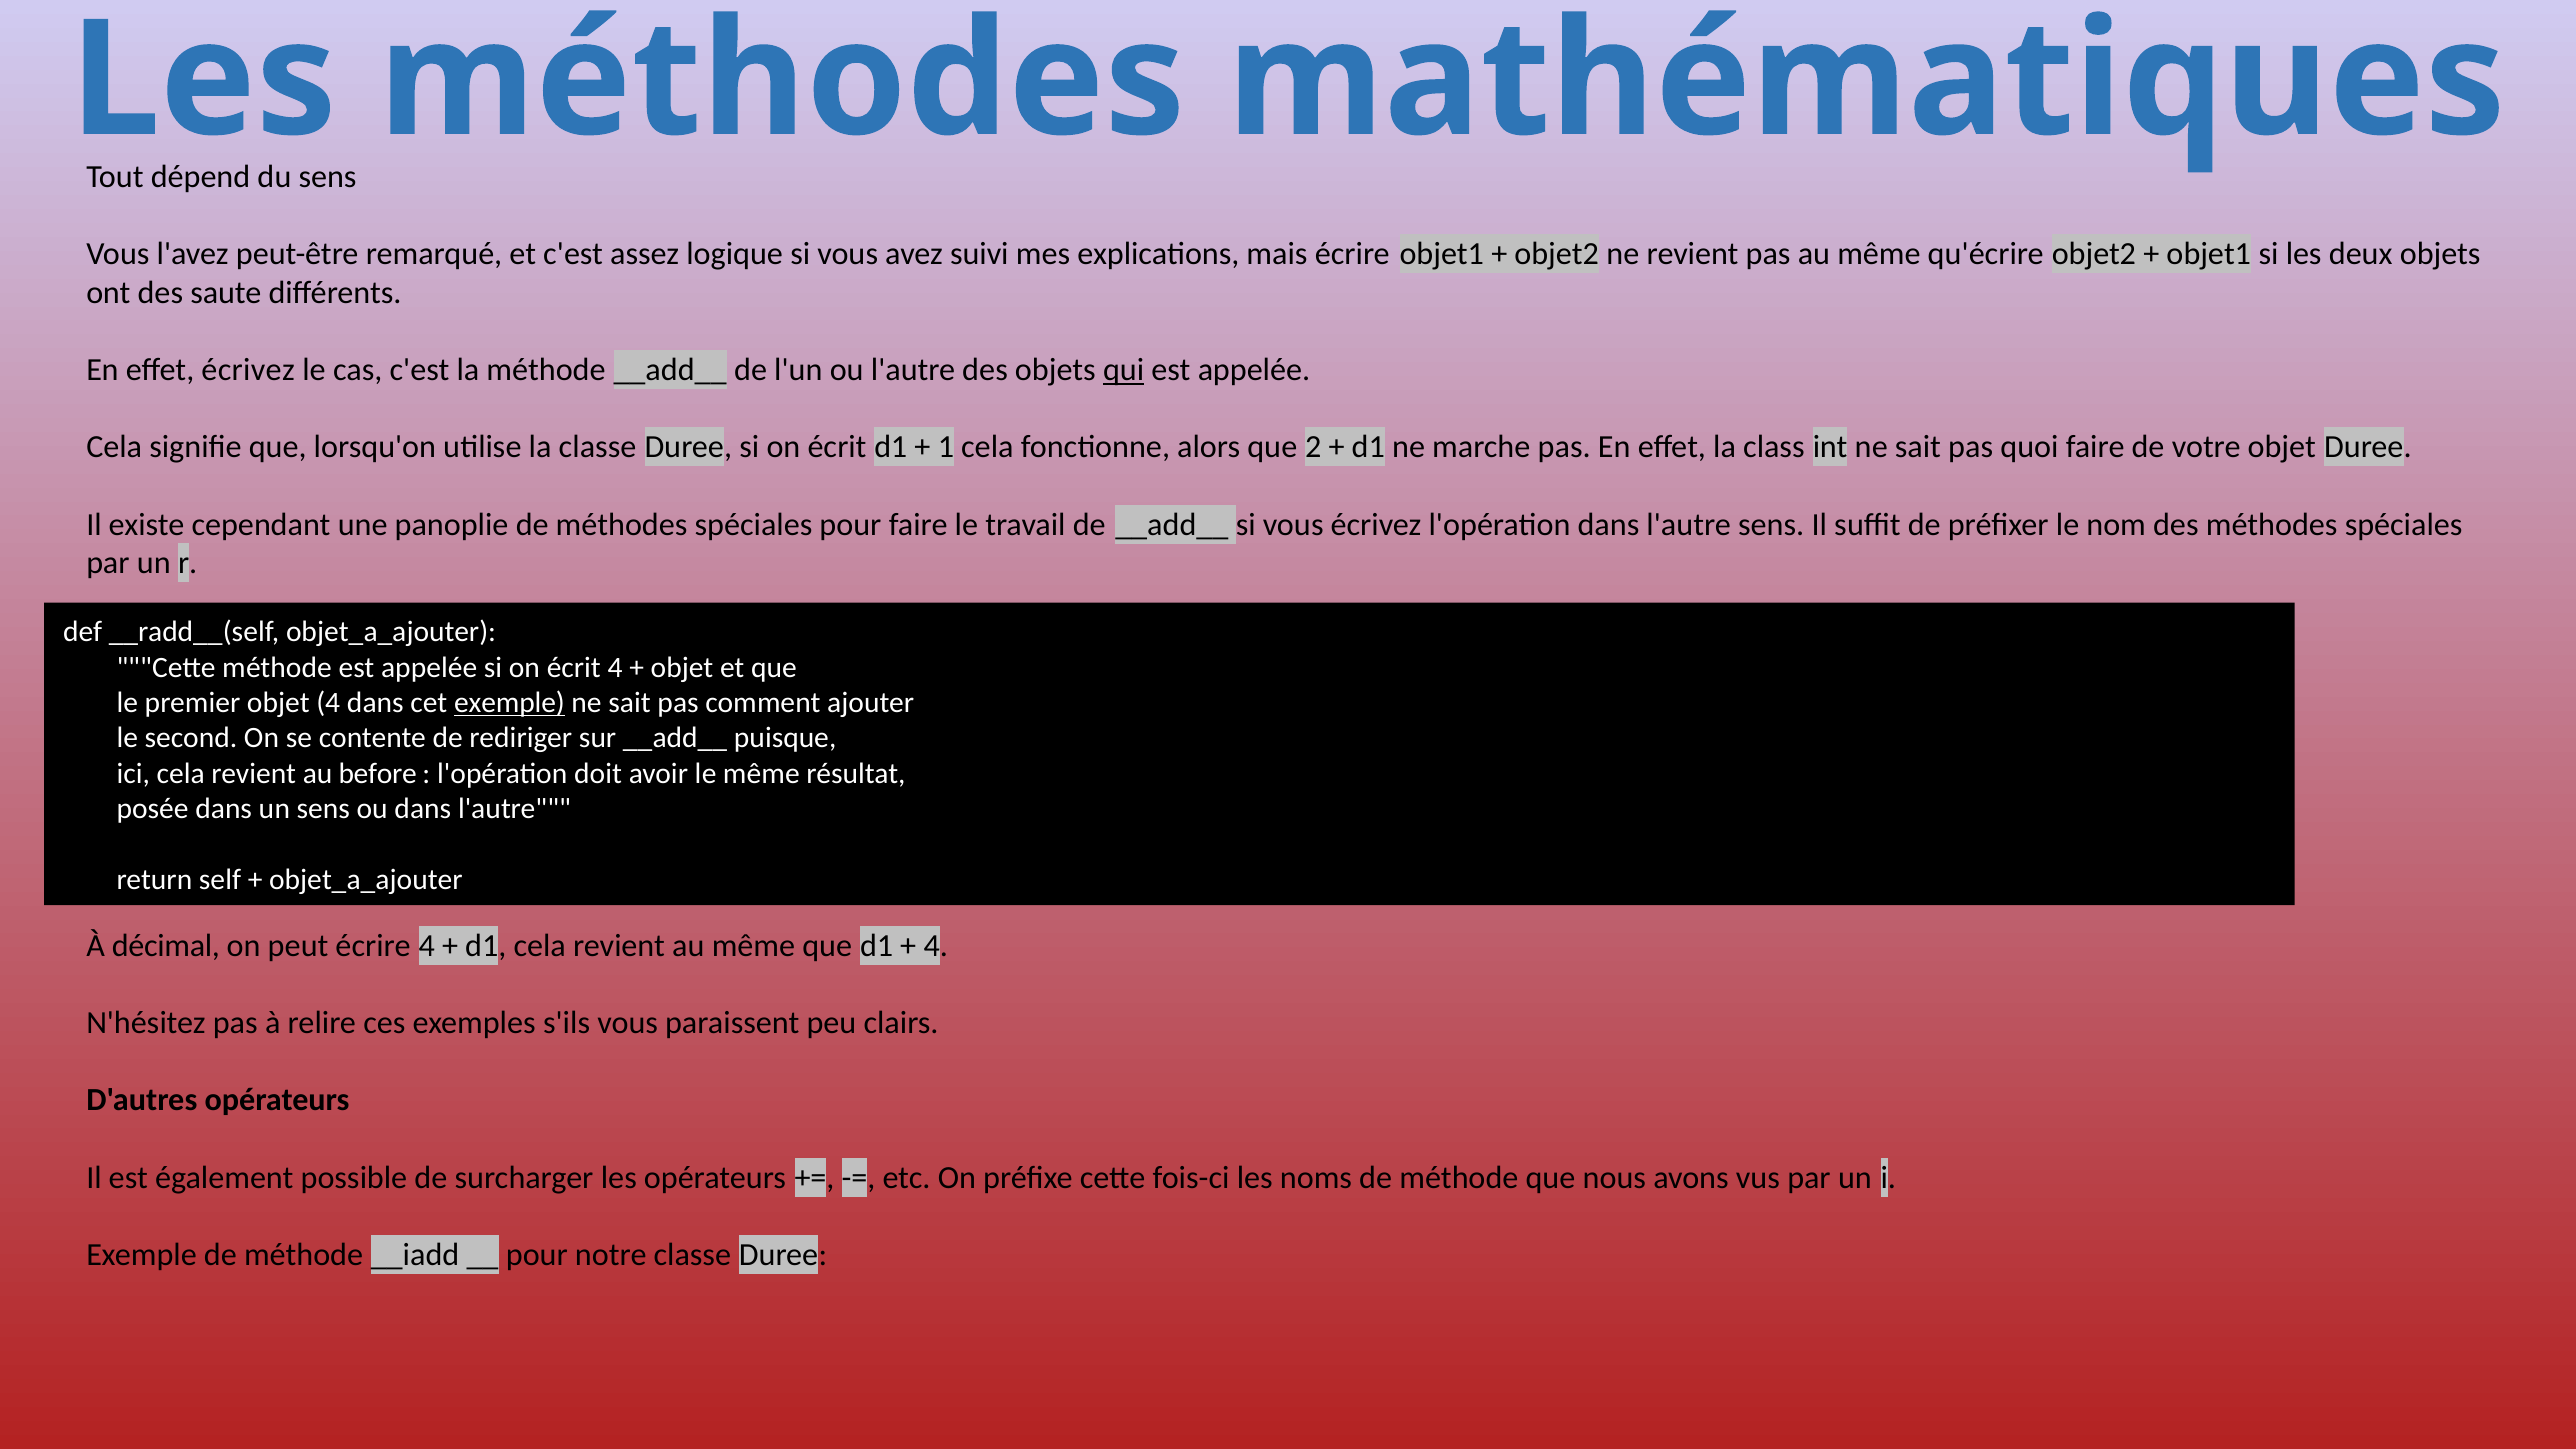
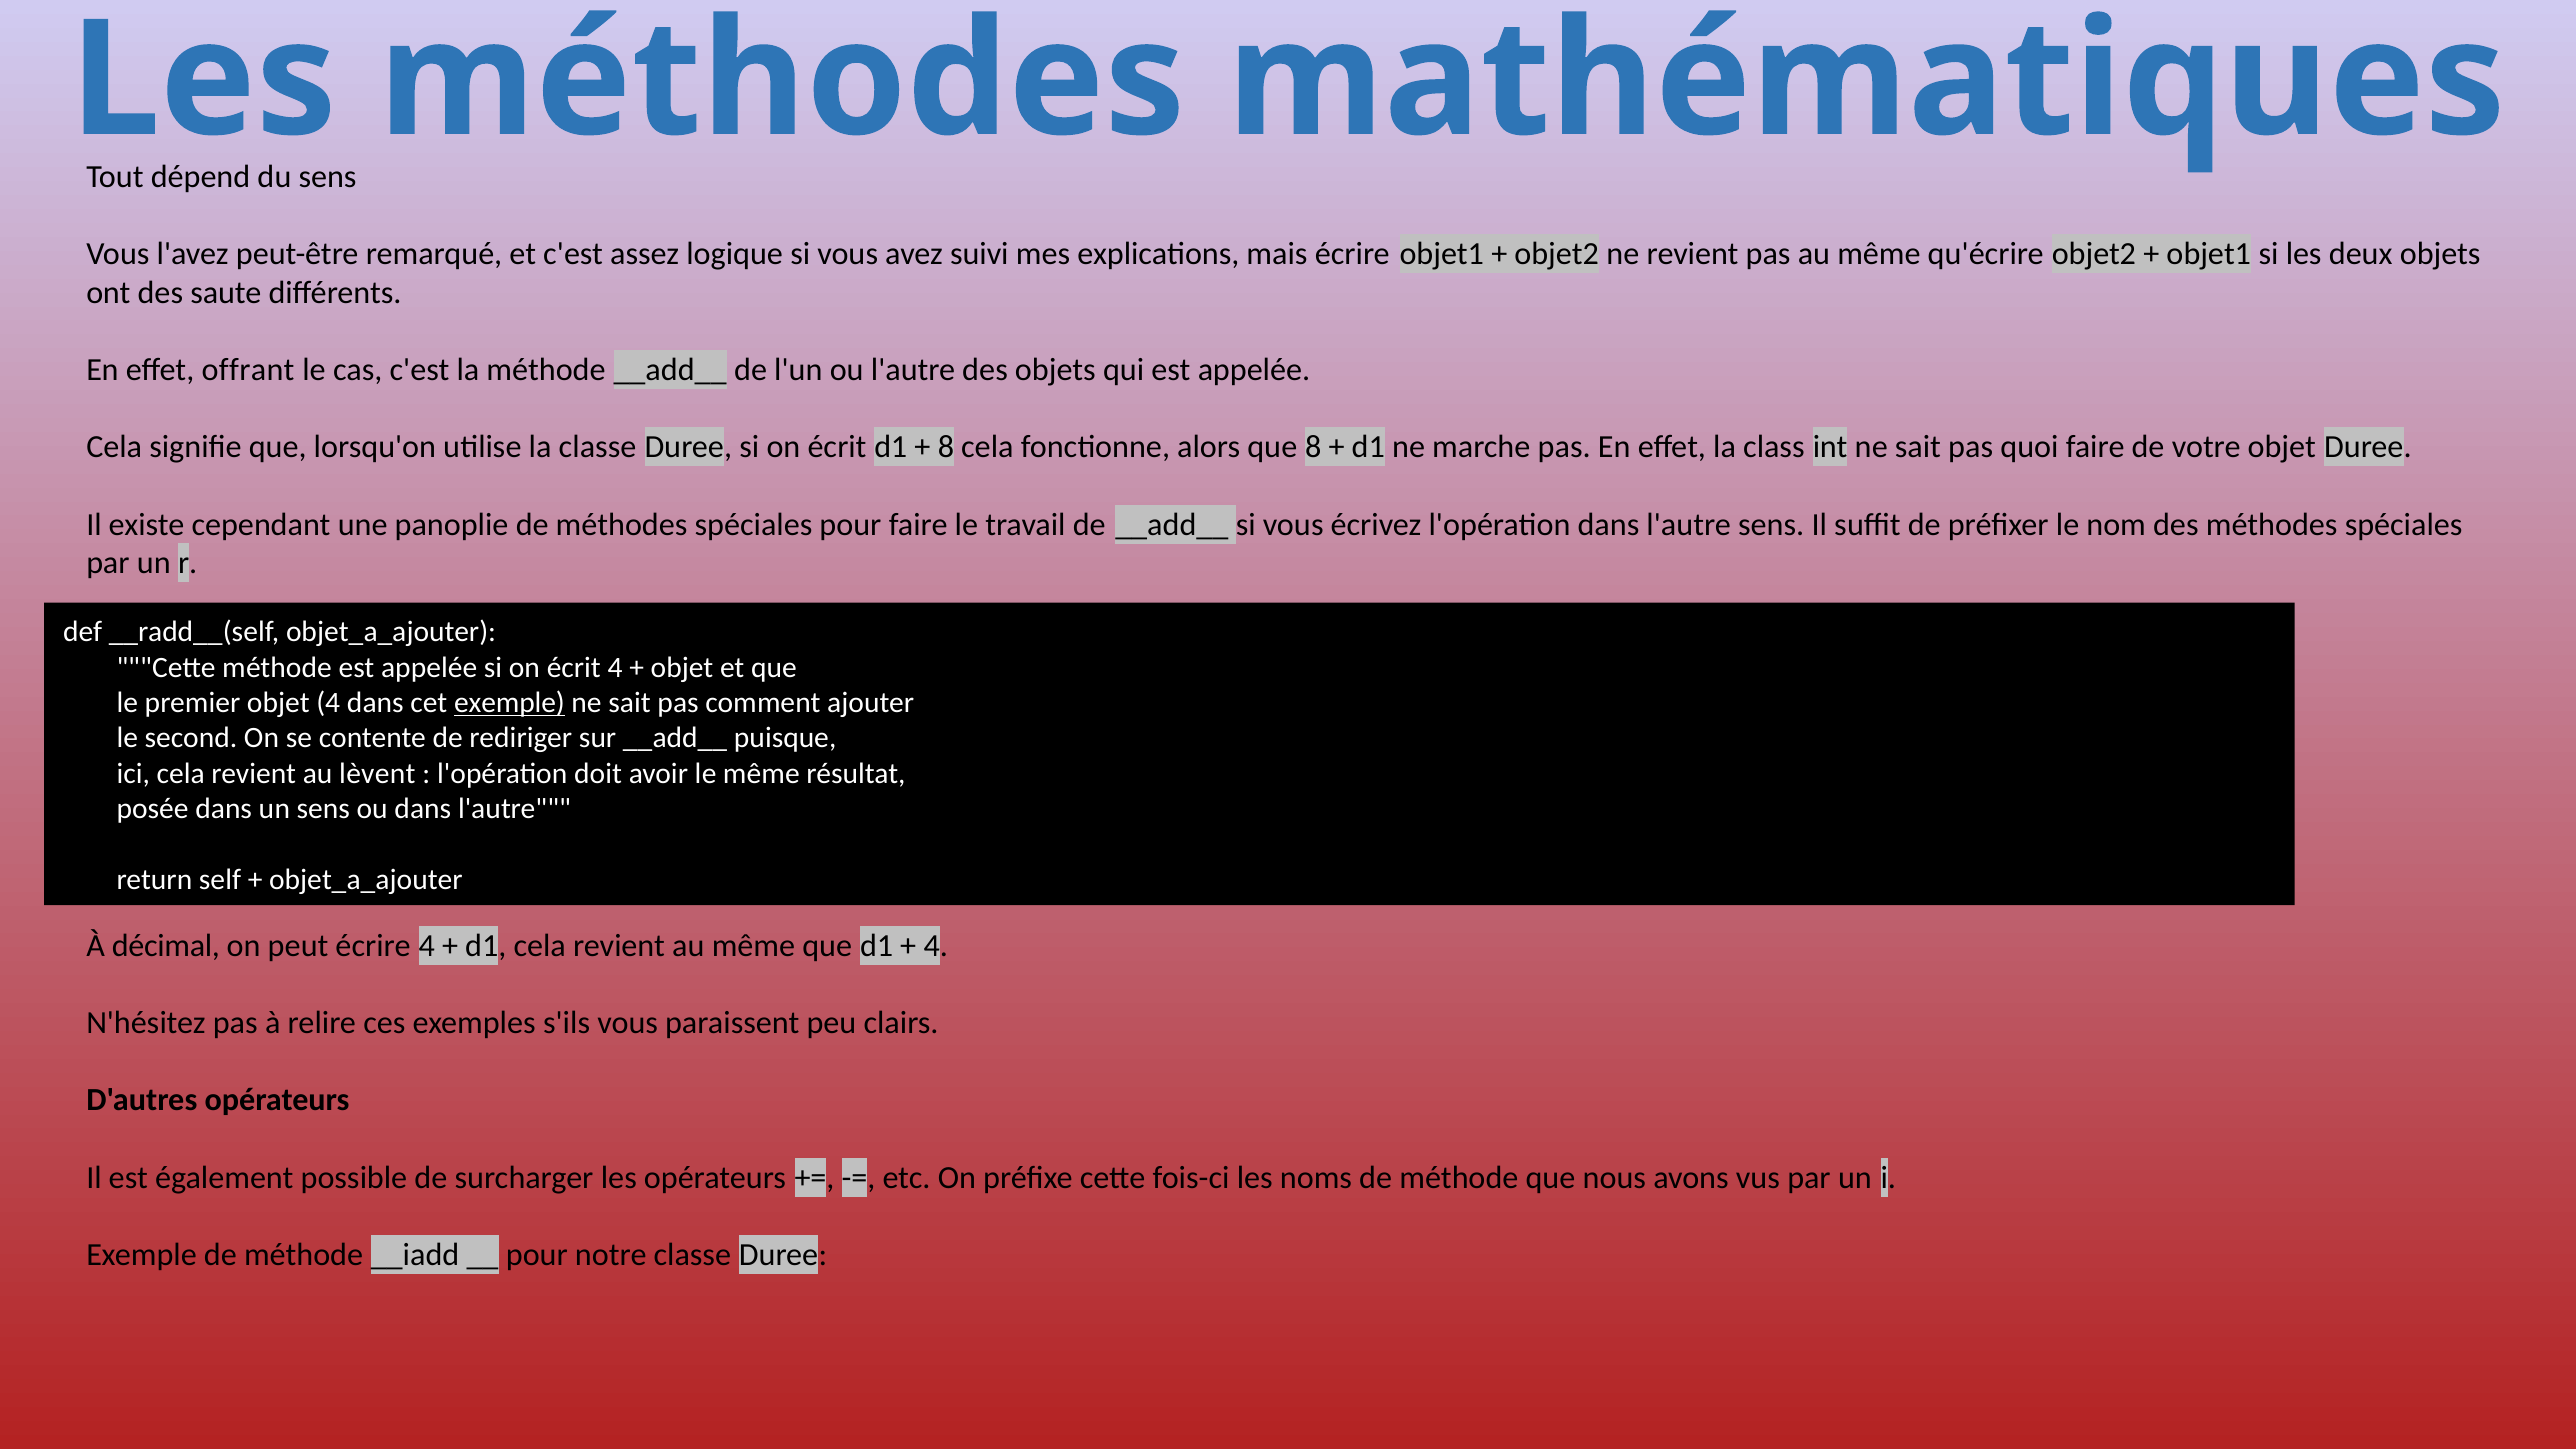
effet écrivez: écrivez -> offrant (248, 370)
qui underline: present -> none (1124, 370)
1: 1 -> 8 (946, 447)
que 2: 2 -> 8 (1313, 447)
before: before -> lèvent (377, 774)
